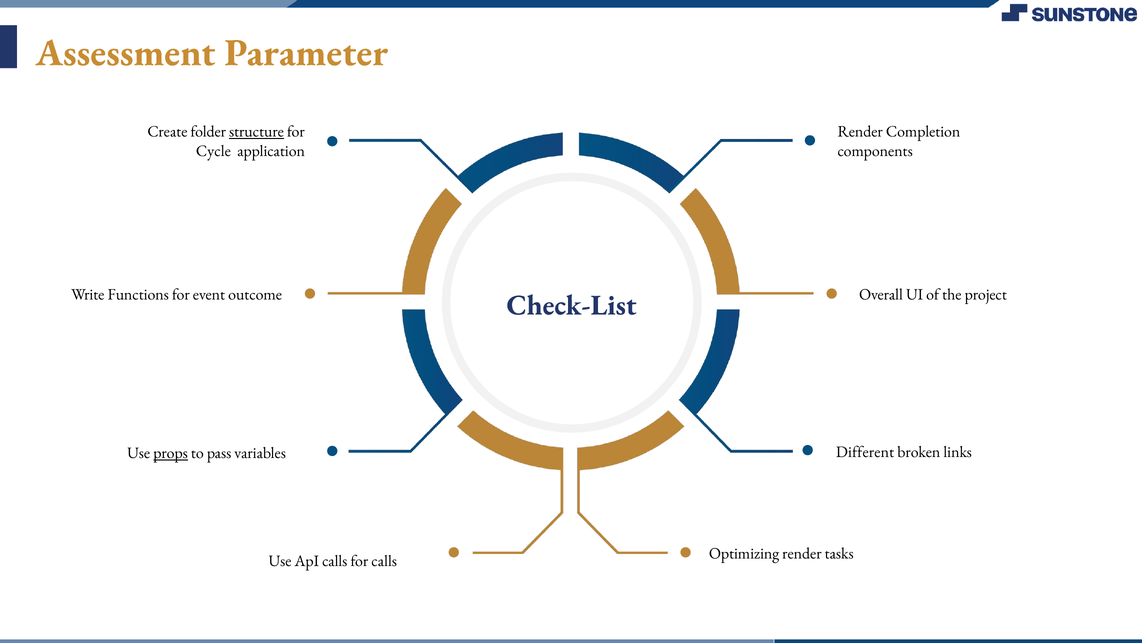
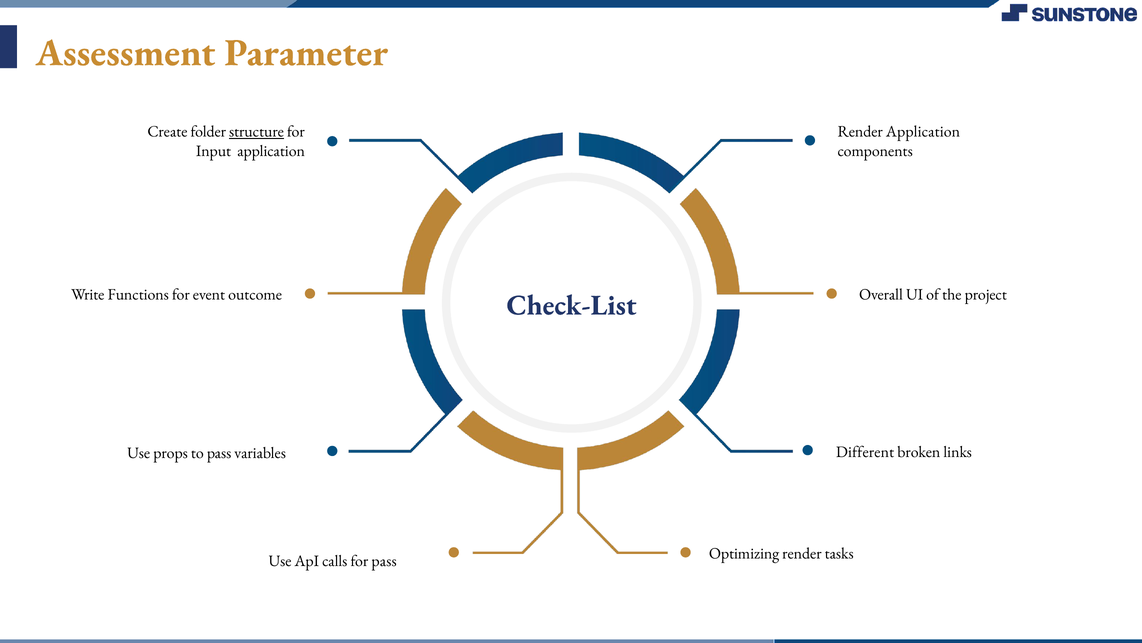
Render Completion: Completion -> Application (923, 132)
Cycle: Cycle -> Input (214, 151)
props underline: present -> none (171, 453)
for calls: calls -> pass (384, 560)
